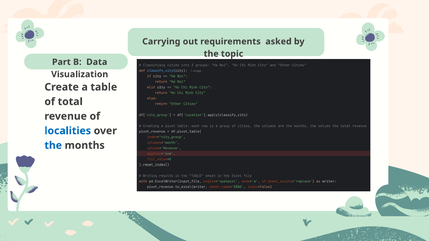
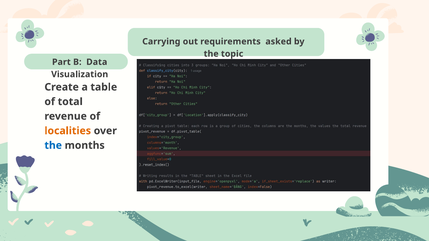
localities colour: blue -> orange (68, 131)
